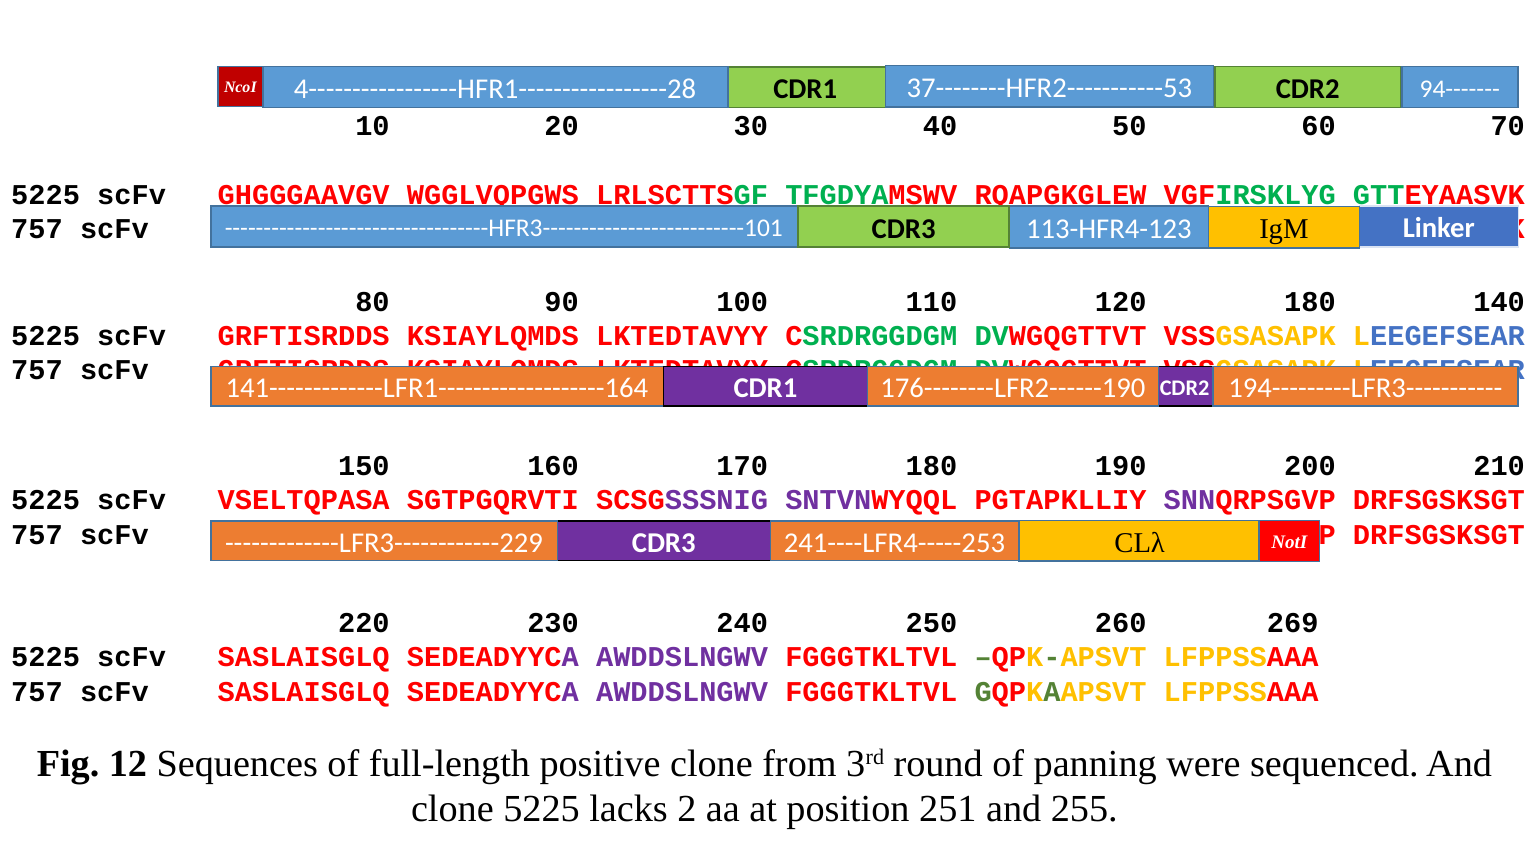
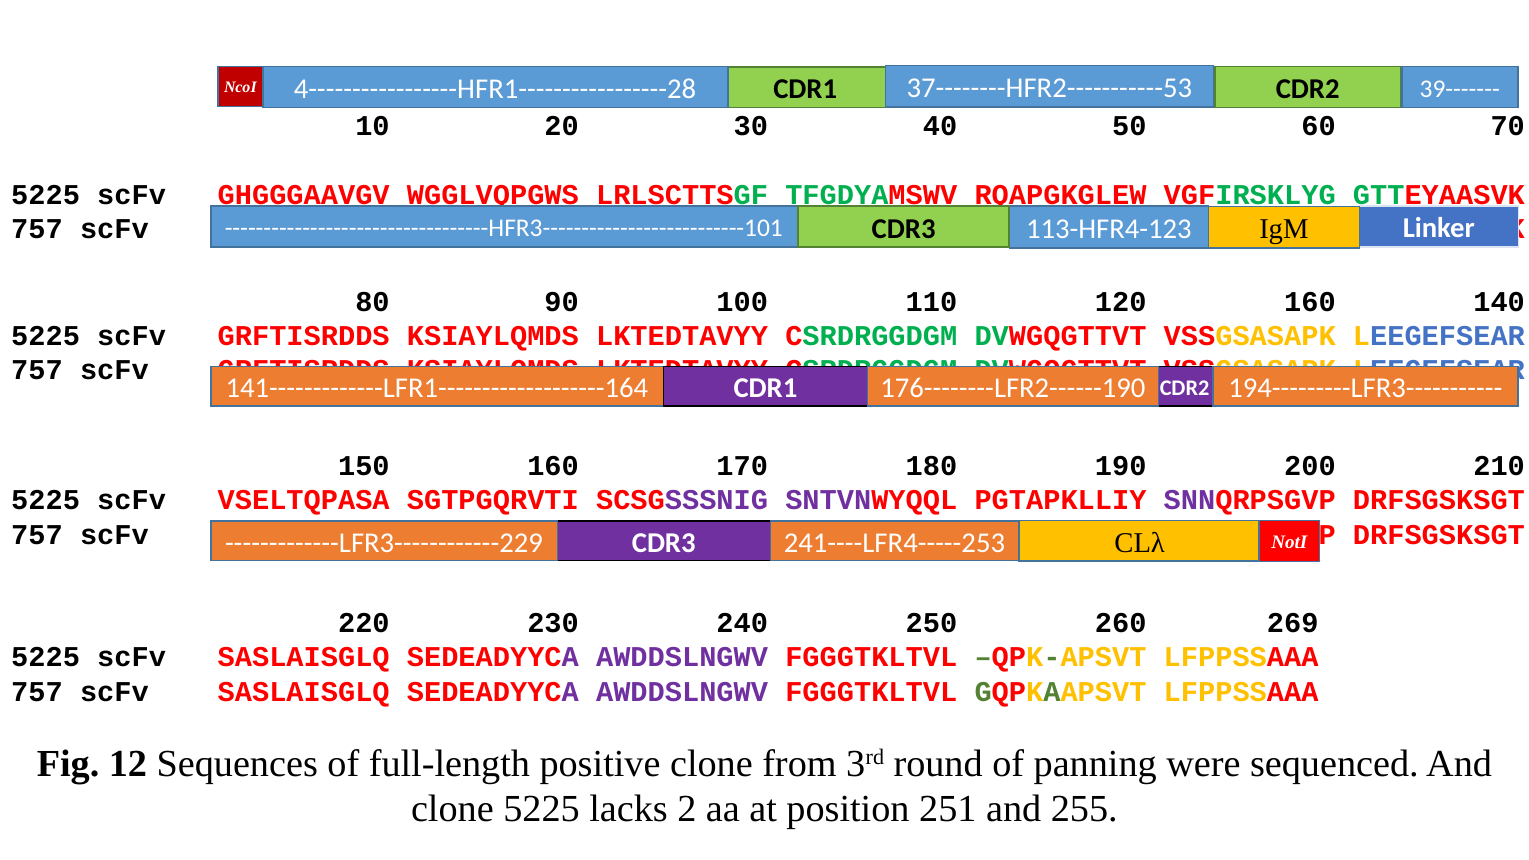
94-------: 94------- -> 39------- (1460, 89)
120 180: 180 -> 160 (1310, 302)
